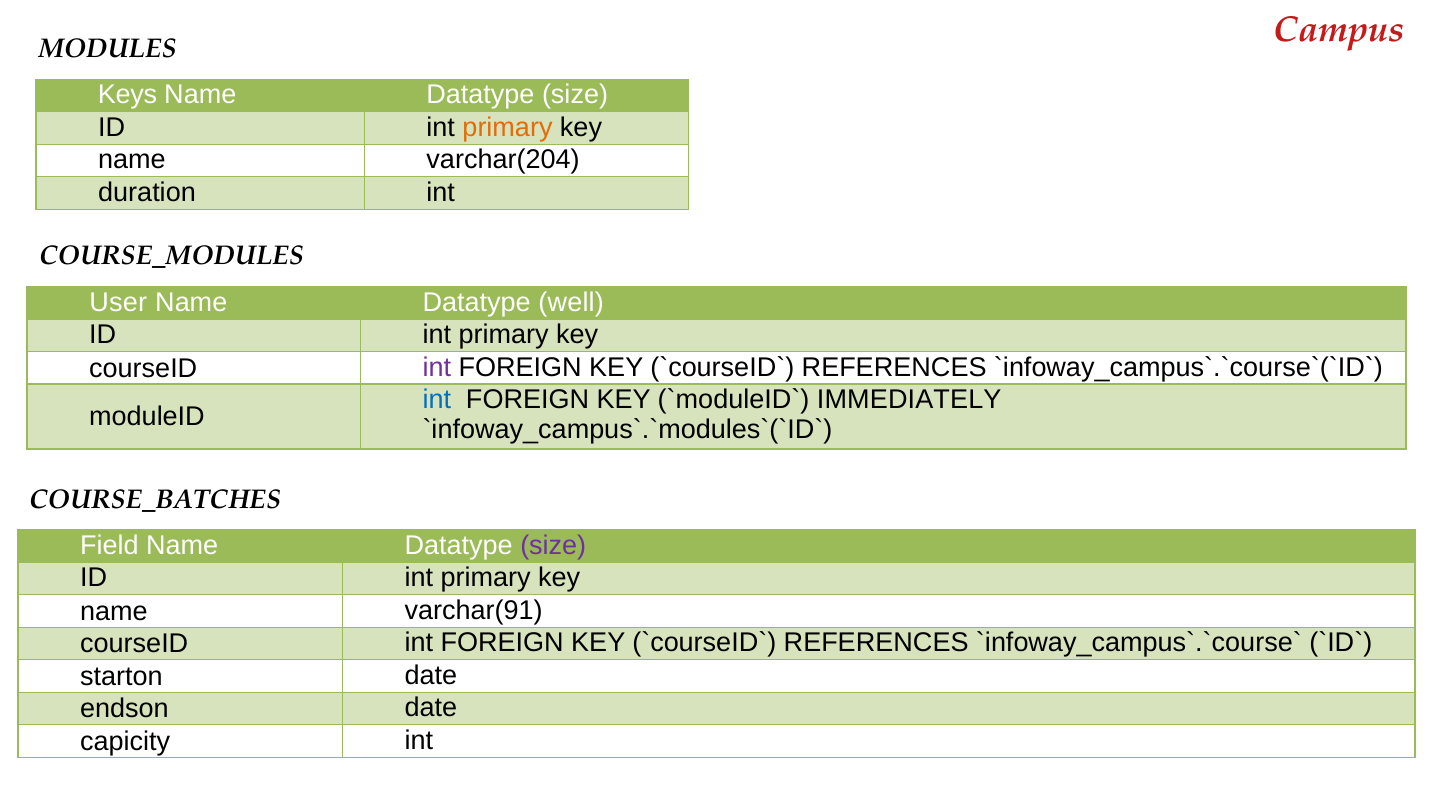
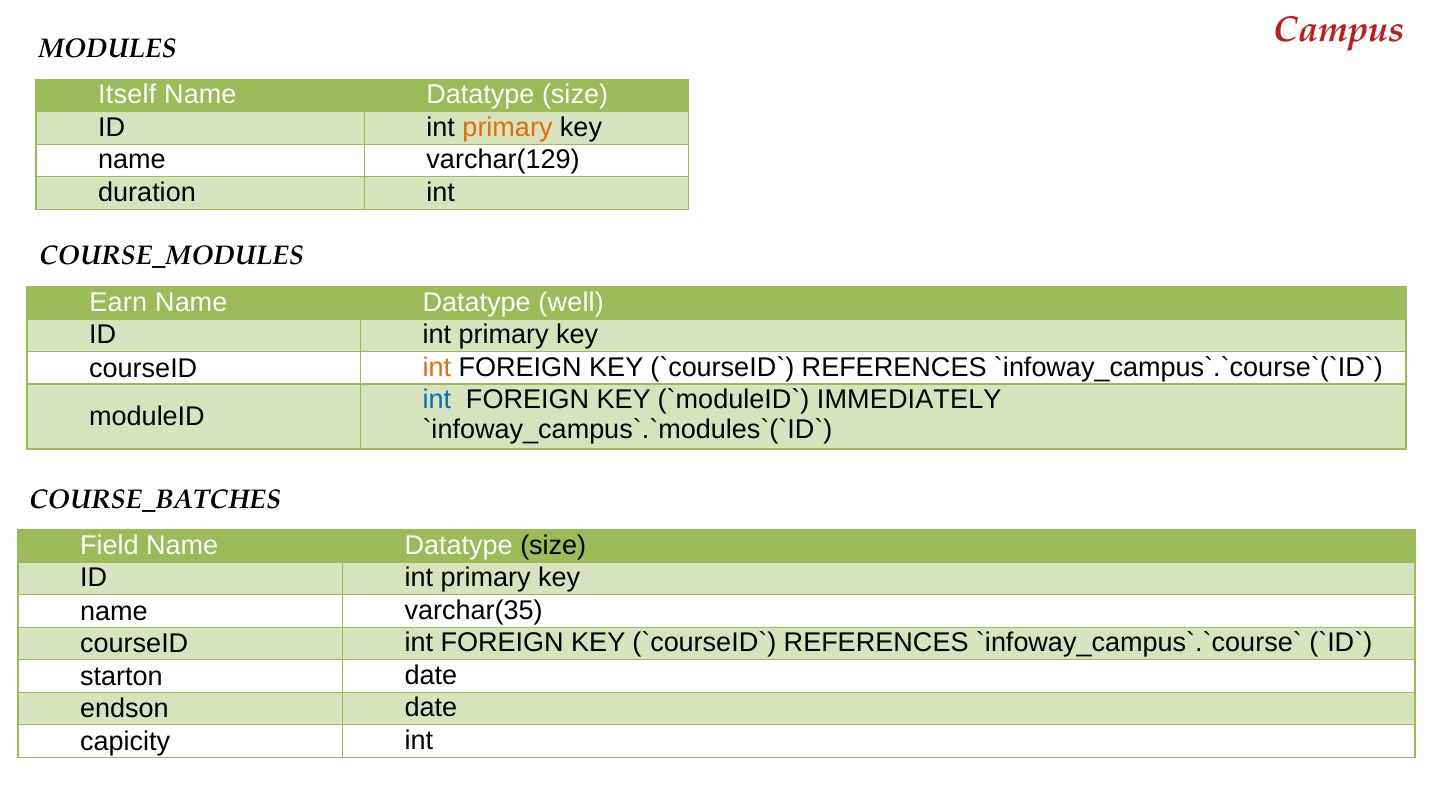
Keys: Keys -> Itself (127, 95)
varchar(204: varchar(204 -> varchar(129 (503, 160)
User: User -> Earn (118, 302)
int colour: purple -> orange (437, 367)
size colour: purple -> black (553, 546)
varchar(91: varchar(91 -> varchar(35 (474, 611)
